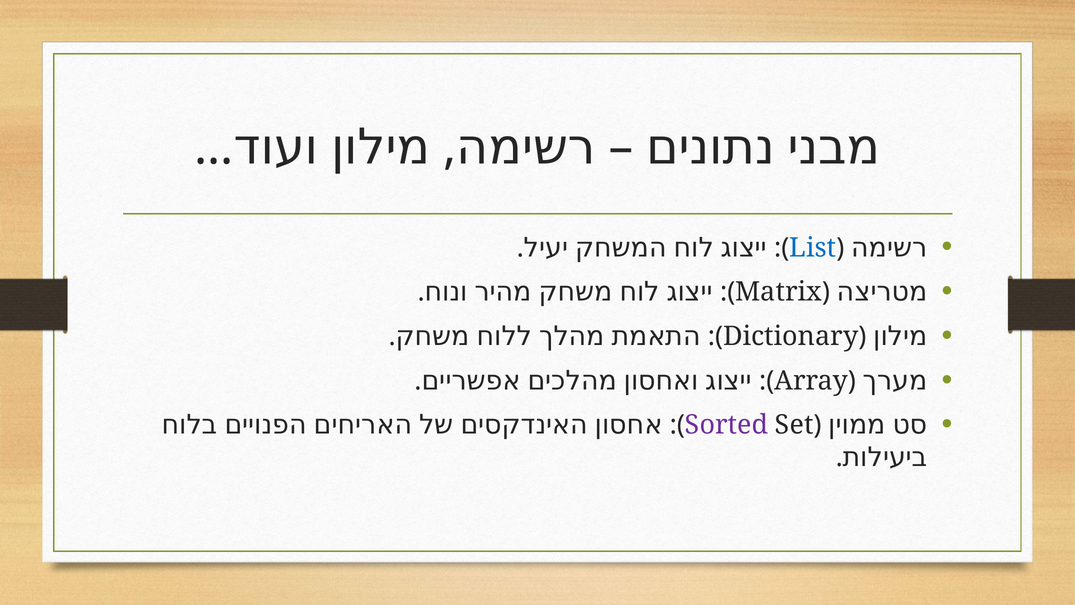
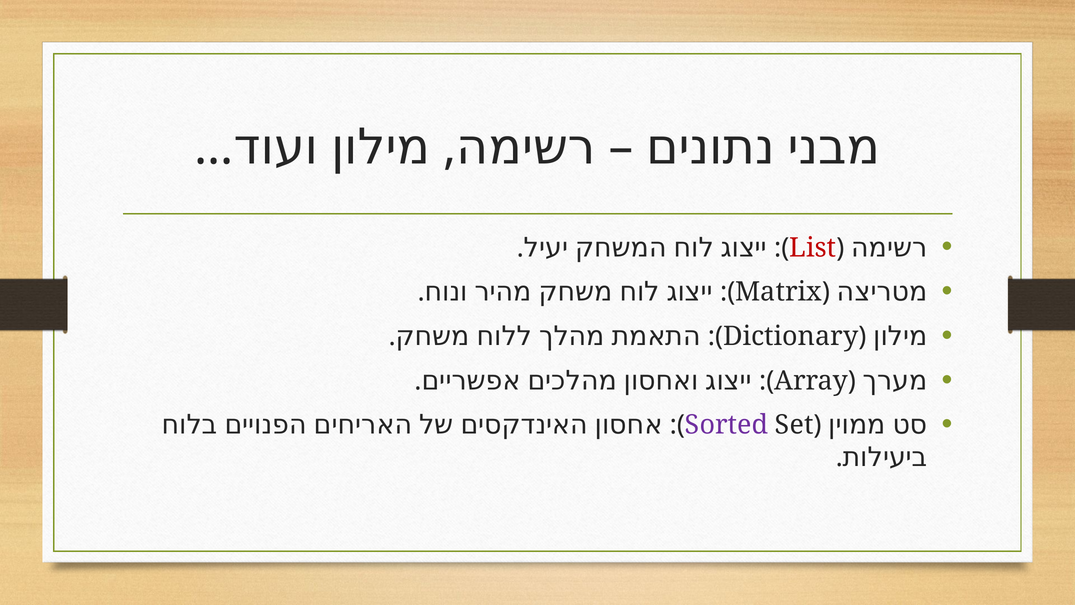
List colour: blue -> red (813, 248)
